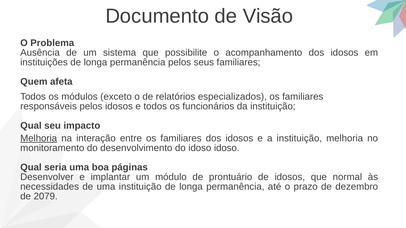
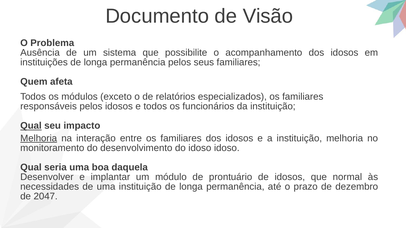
Qual underline: none -> present (31, 126)
páginas: páginas -> daquela (130, 168)
2079: 2079 -> 2047 (46, 197)
